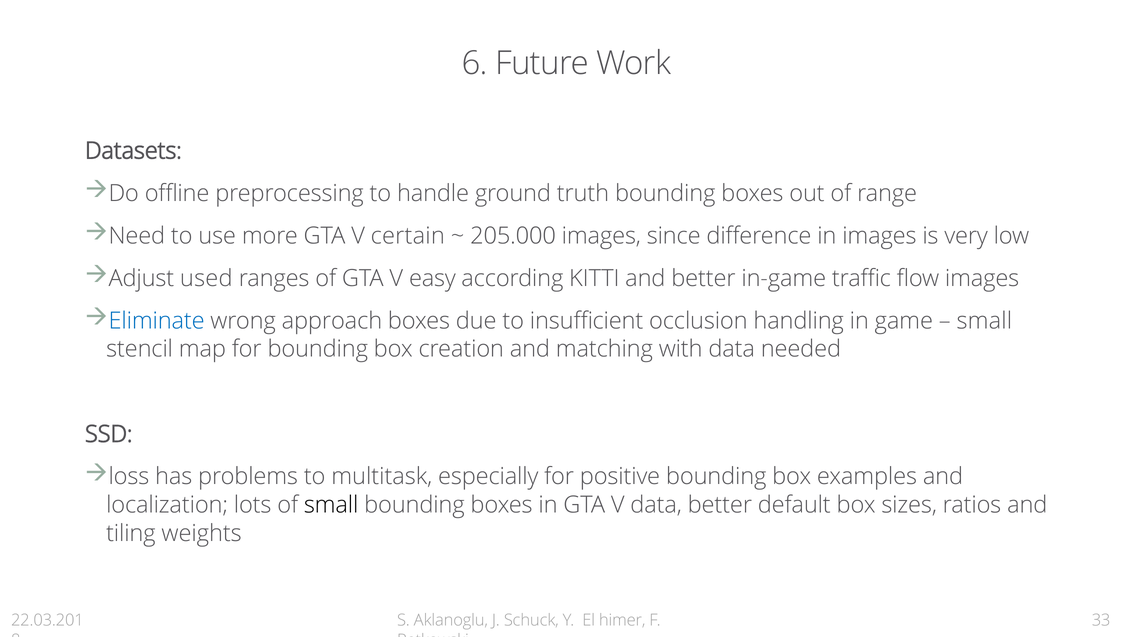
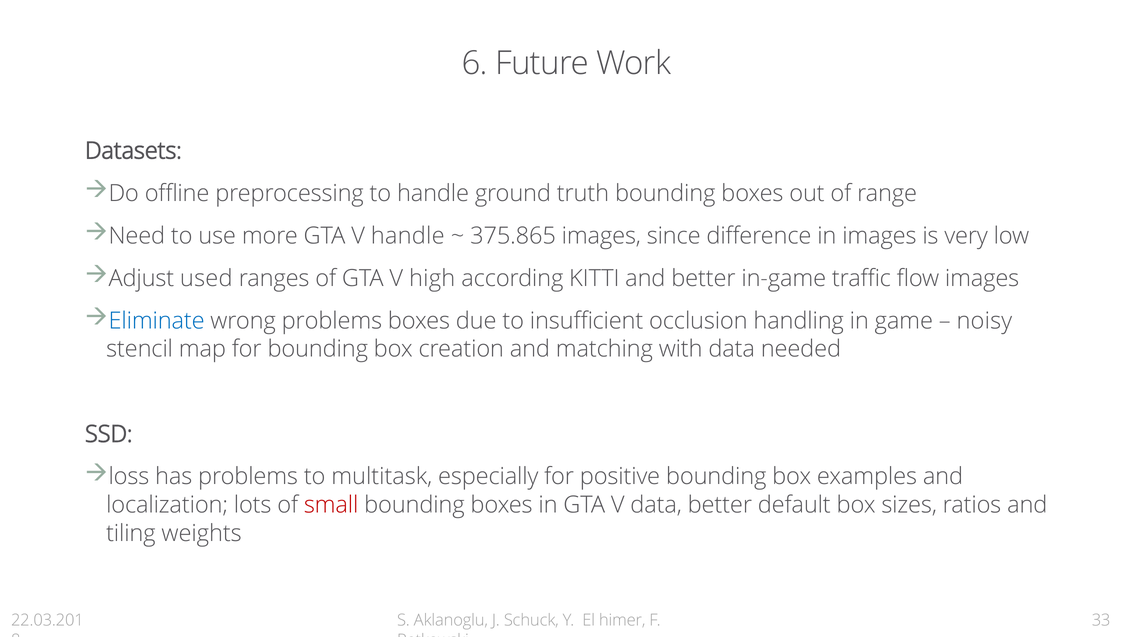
V certain: certain -> handle (408, 236)
205.000: 205.000 -> 375.865 (513, 236)
easy: easy -> high (432, 278)
wrong approach: approach -> problems (332, 321)
small: small -> noisy (984, 321)
small colour: black -> red (331, 505)
